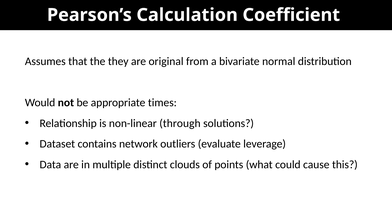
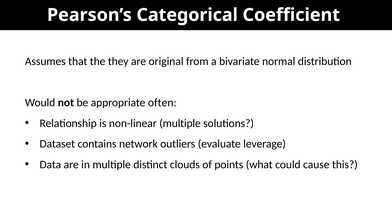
Calculation: Calculation -> Categorical (187, 15)
times: times -> often (162, 102)
non-linear through: through -> multiple (180, 123)
